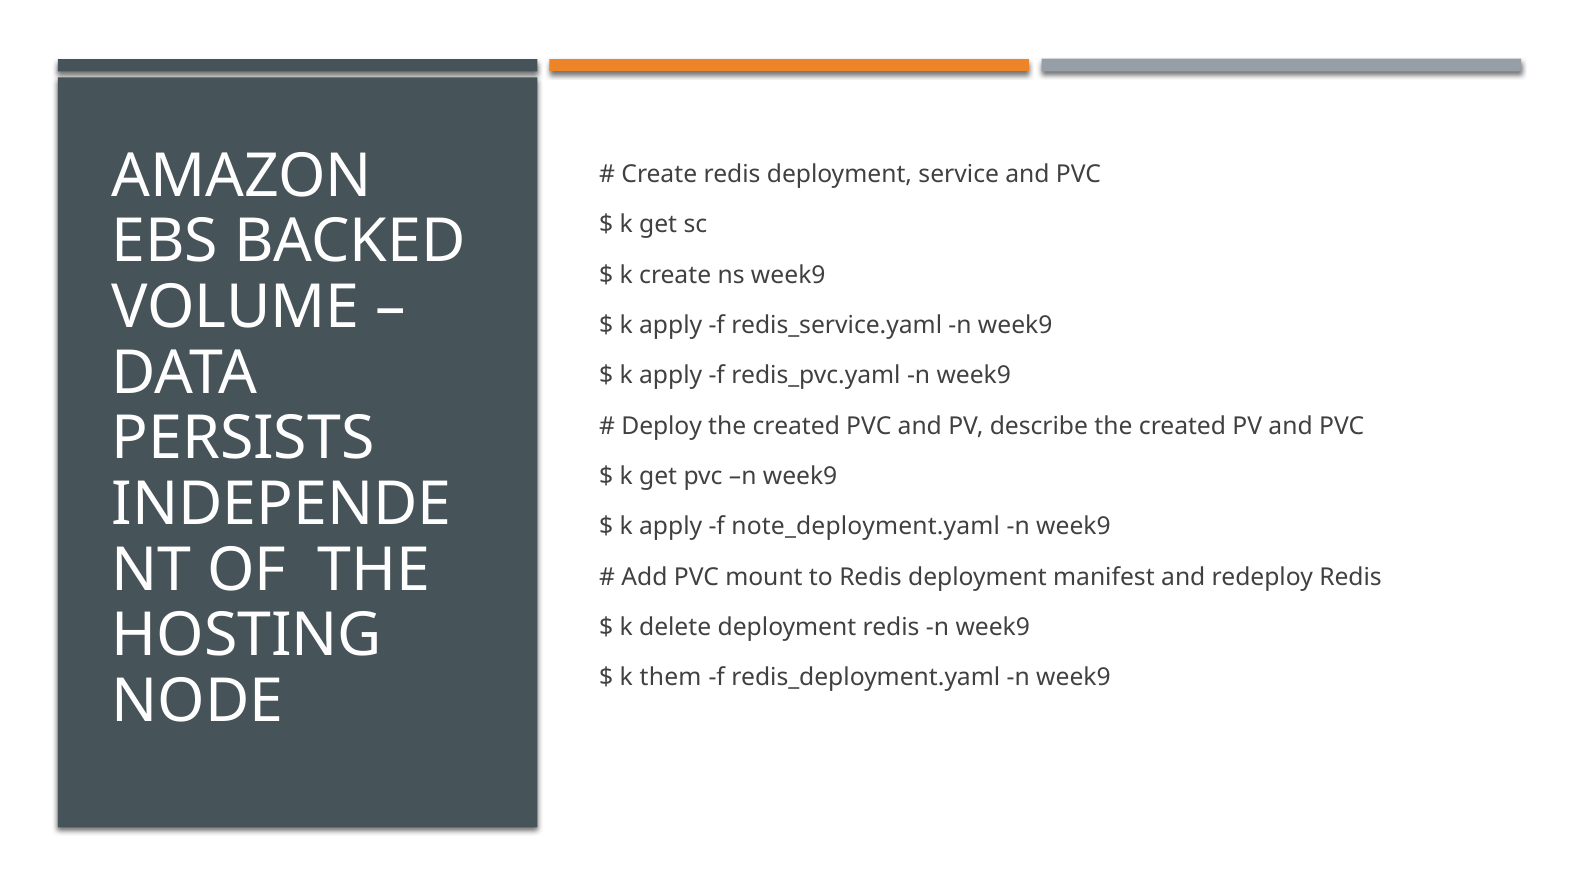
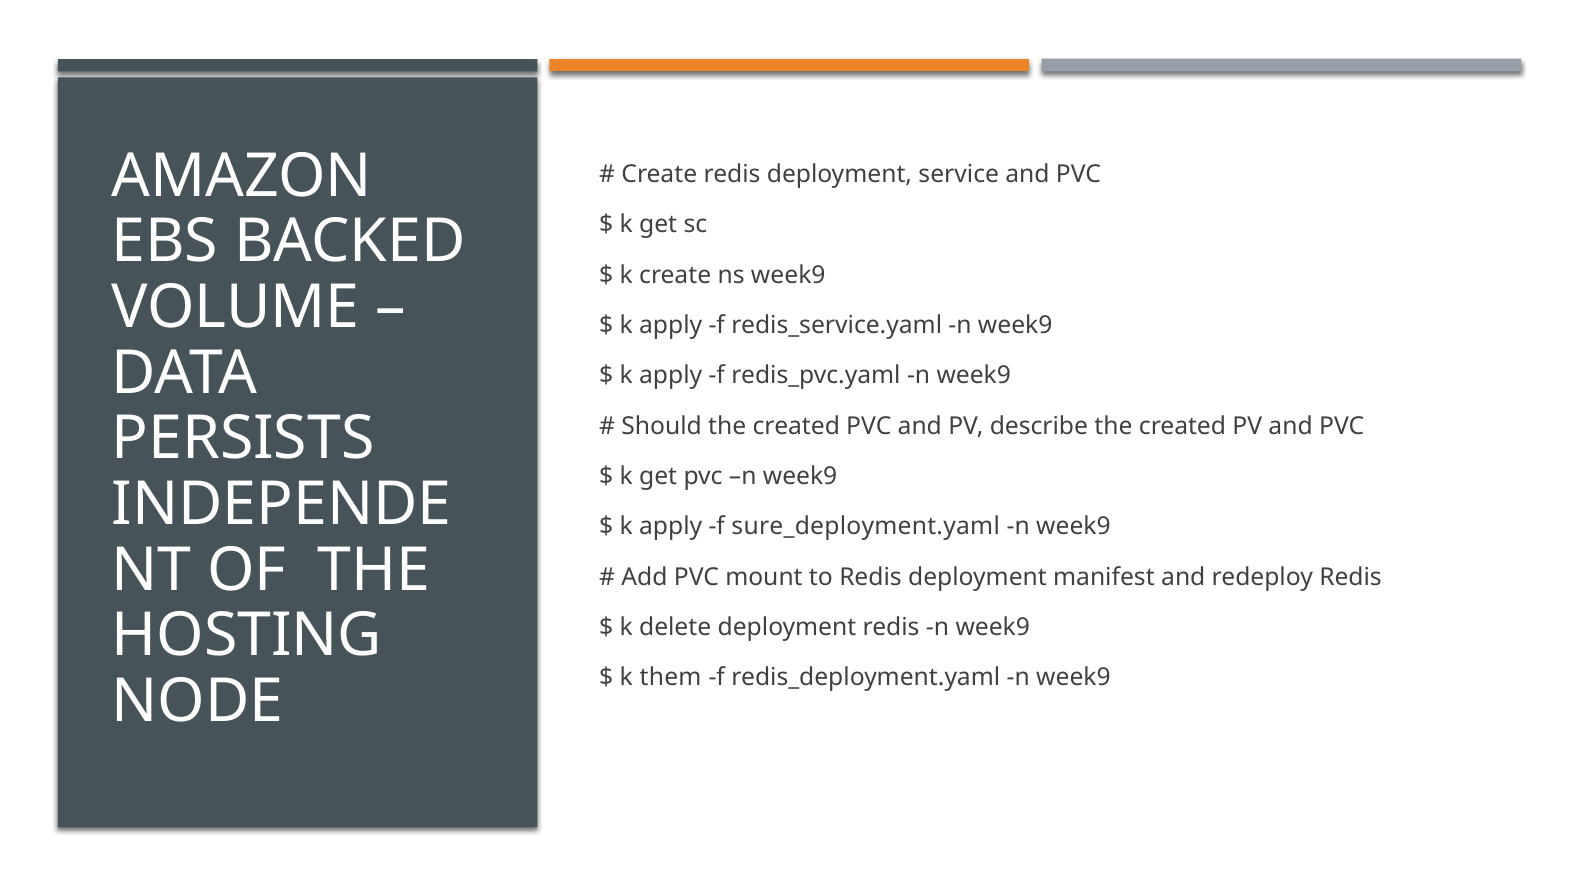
Deploy: Deploy -> Should (662, 426)
note_deployment.yaml: note_deployment.yaml -> sure_deployment.yaml (866, 527)
